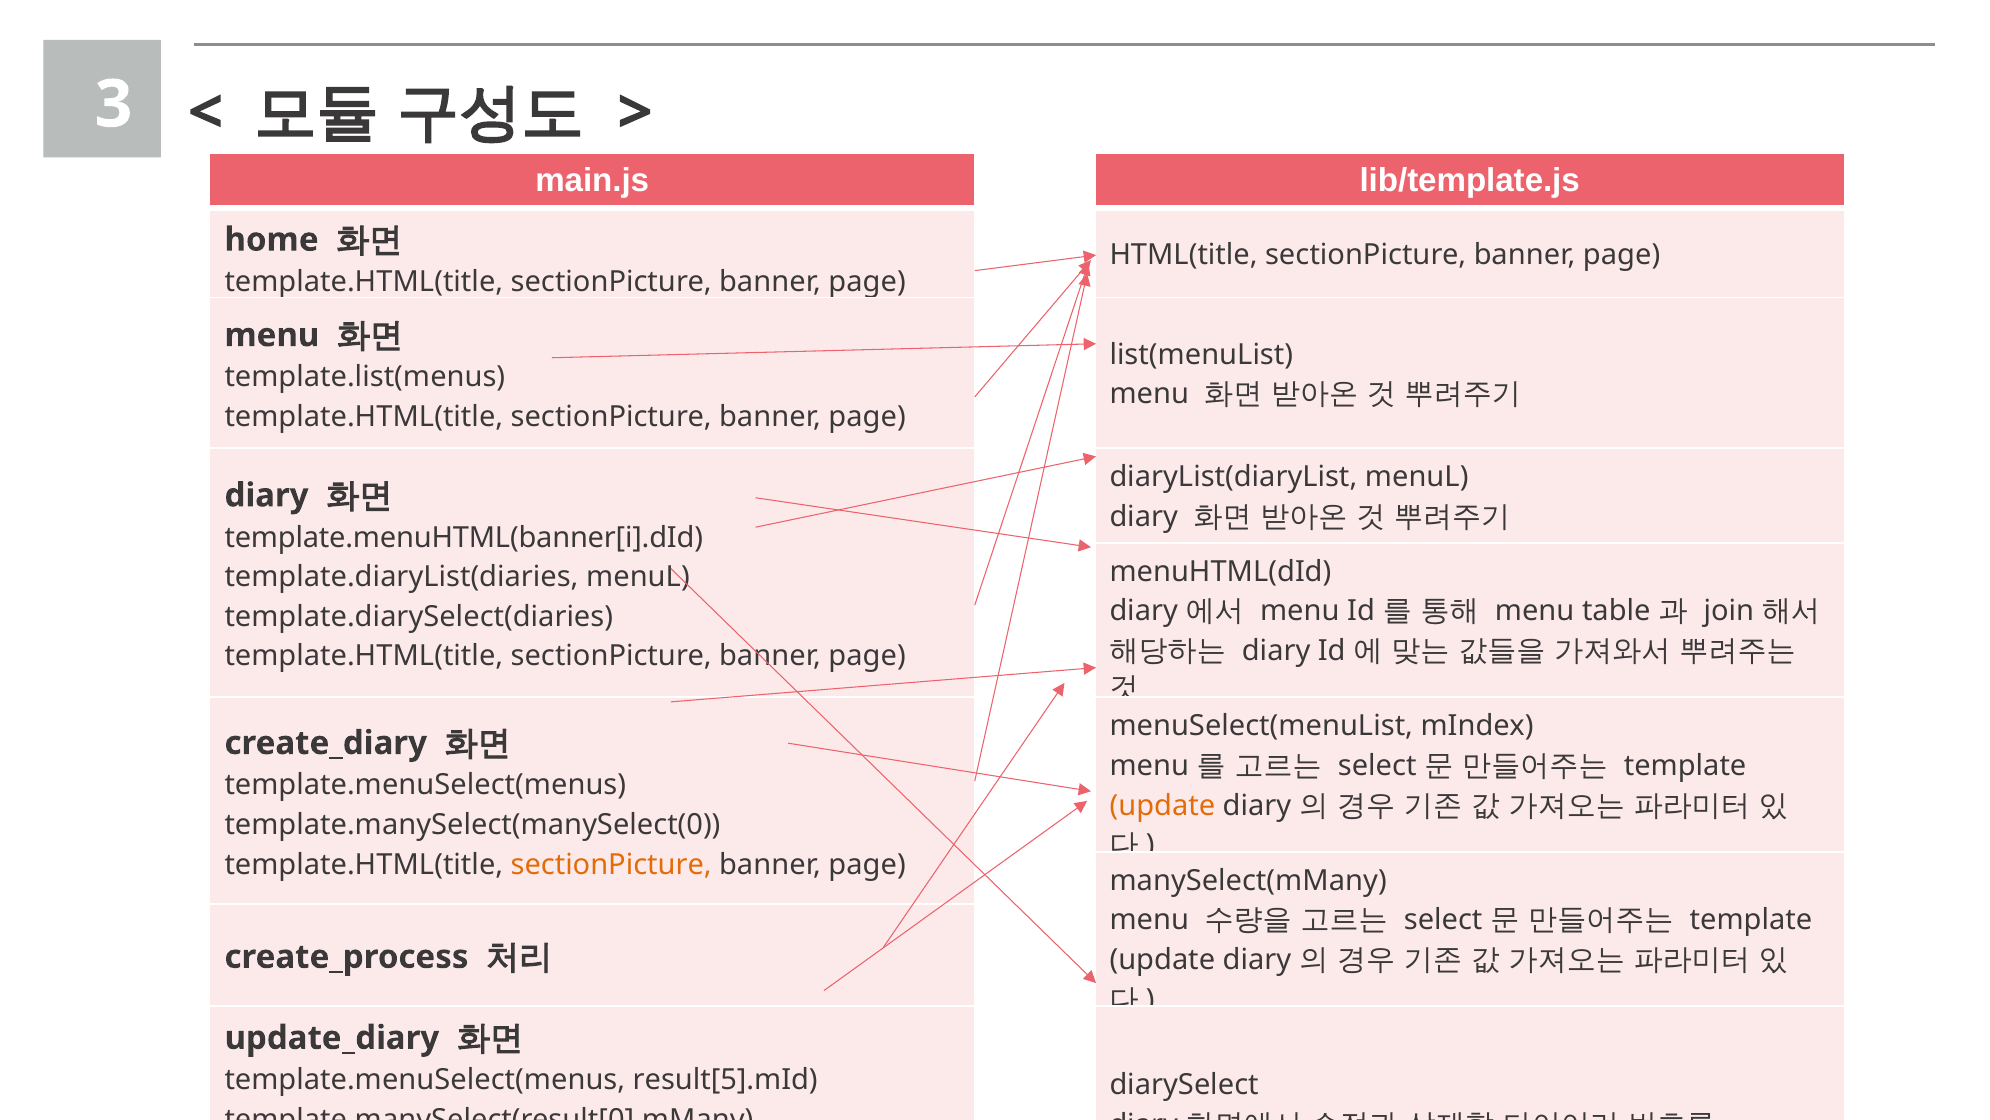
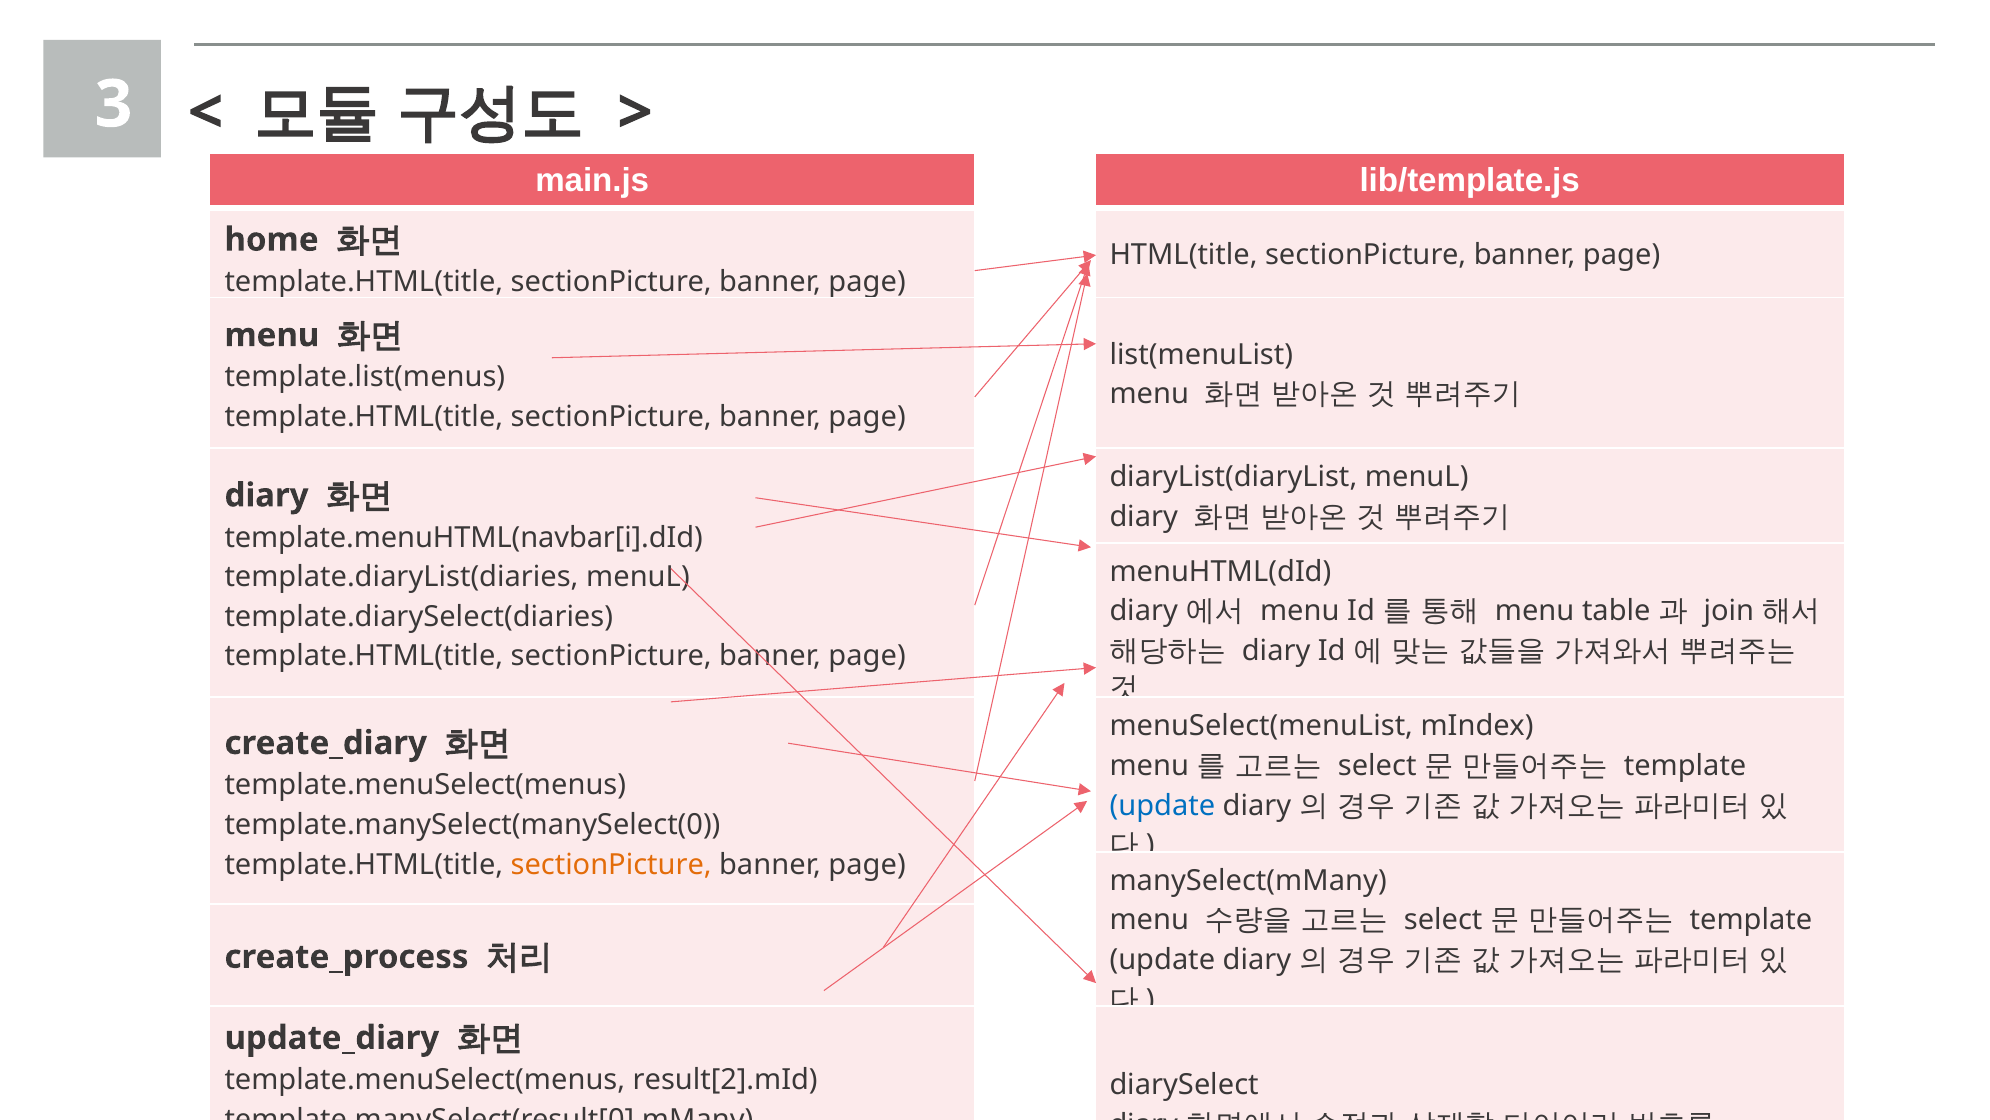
template.menuHTML(banner[i].dId: template.menuHTML(banner[i].dId -> template.menuHTML(navbar[i].dId (464, 537)
update colour: orange -> blue (1162, 805)
result[5].mId: result[5].mId -> result[2].mId (725, 1080)
